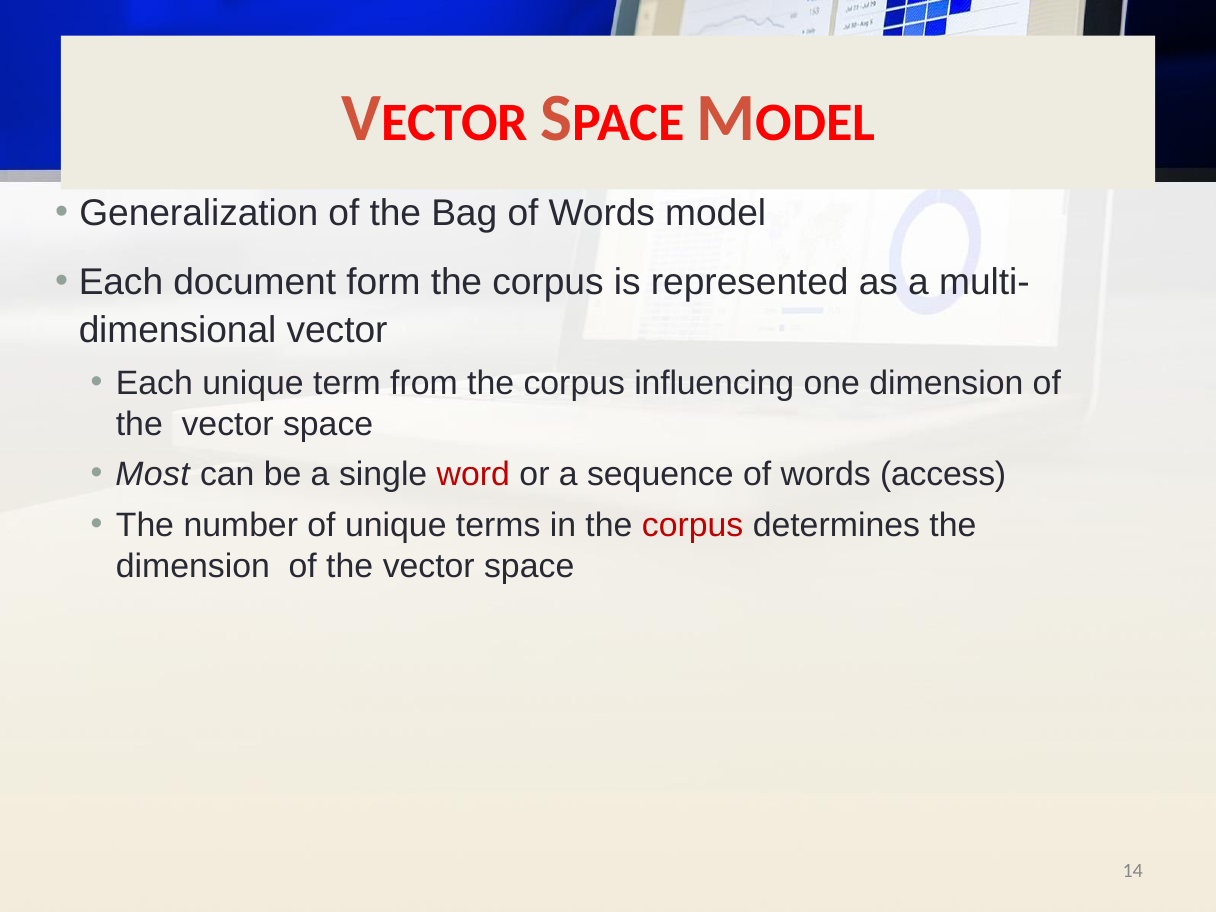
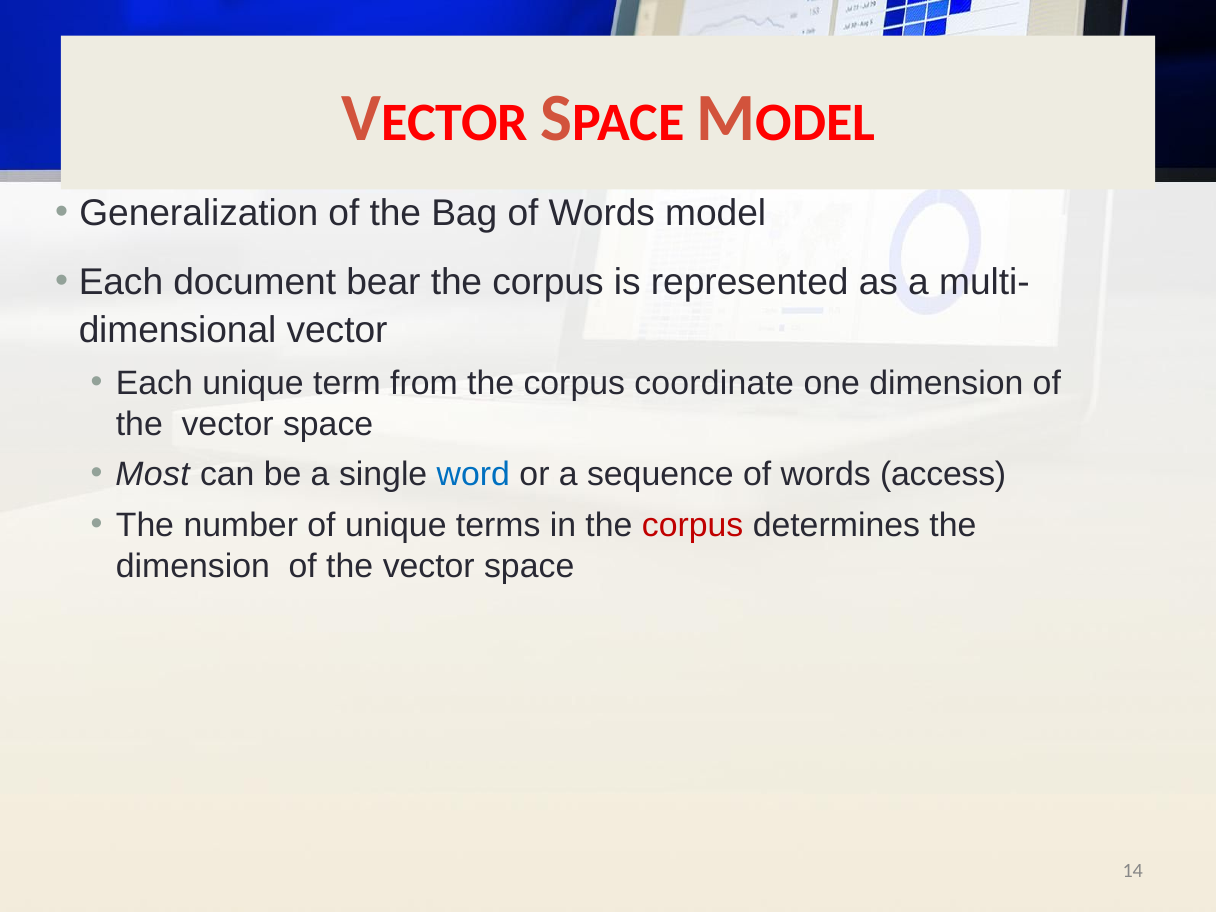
form: form -> bear (383, 282)
influencing: influencing -> coordinate (714, 383)
word colour: red -> blue (473, 475)
